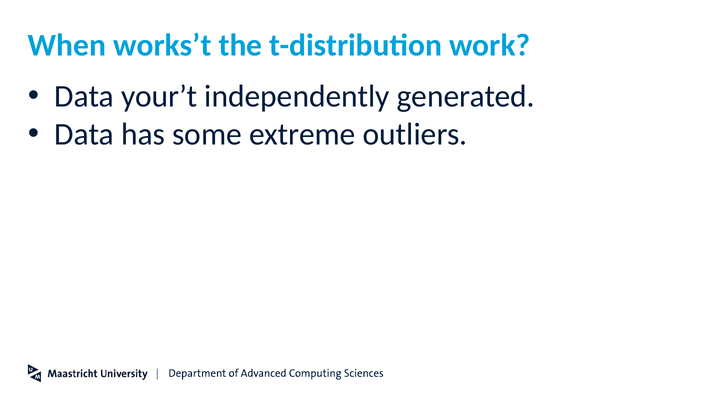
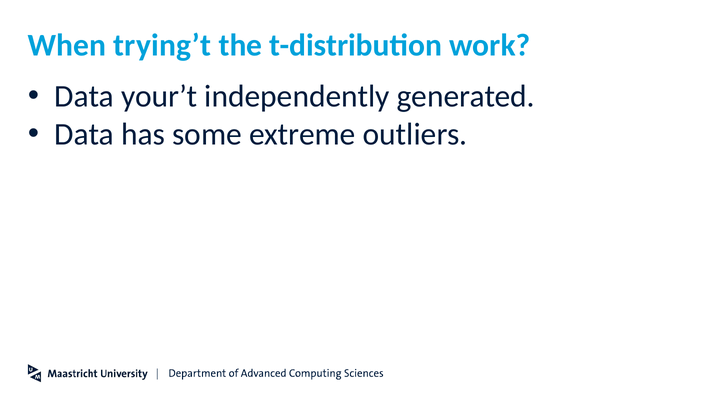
works’t: works’t -> trying’t (162, 45)
